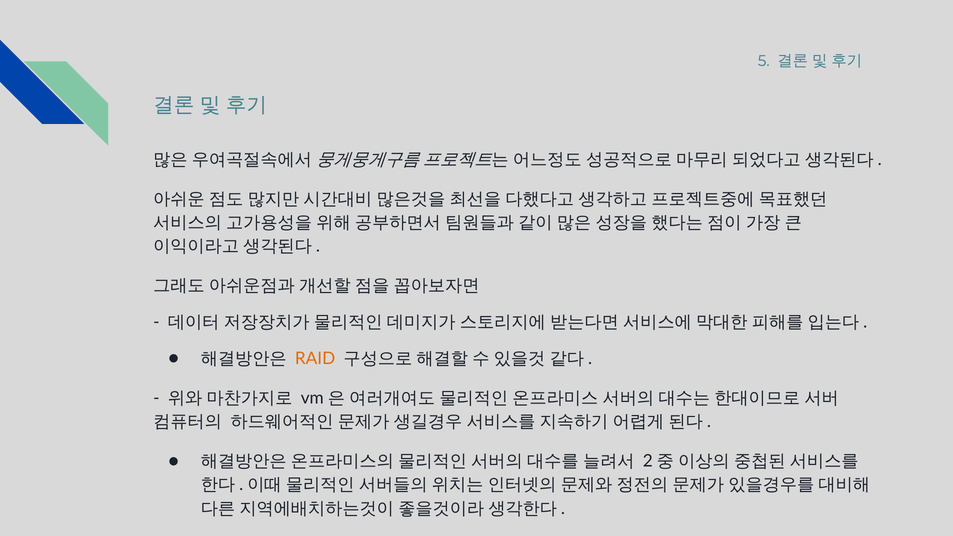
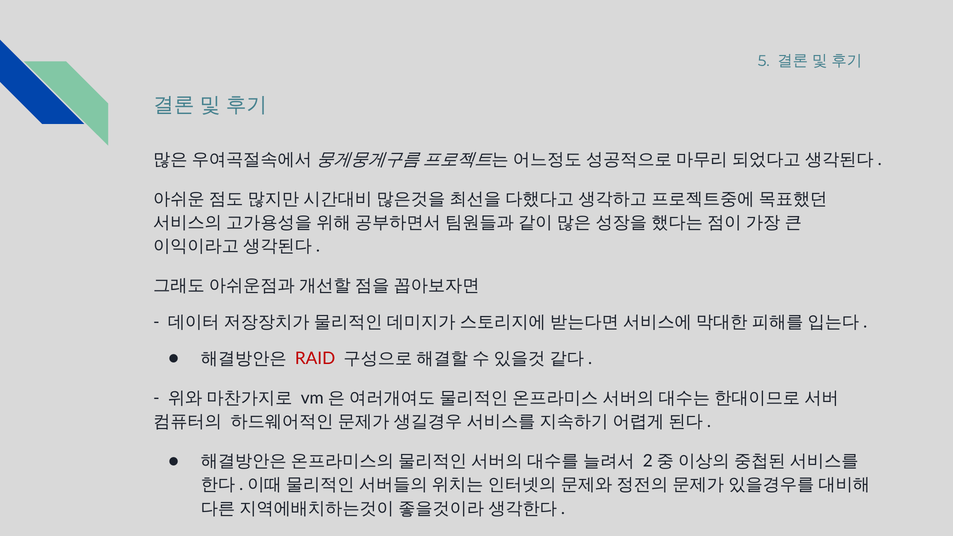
RAID colour: orange -> red (315, 359)
